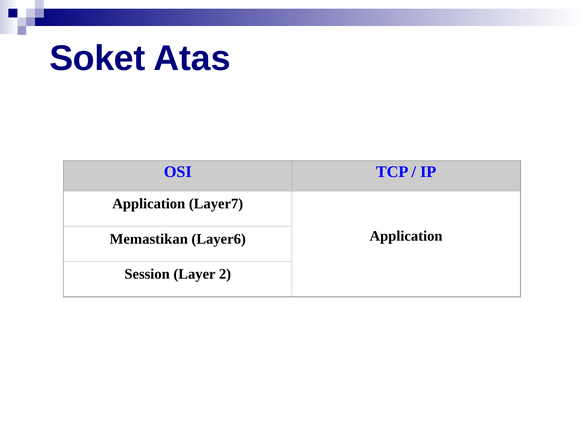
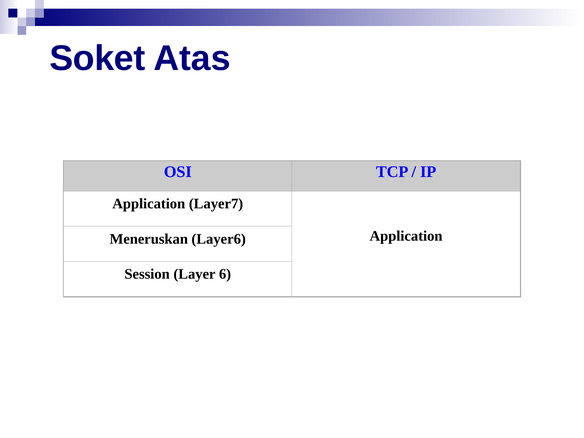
Memastikan: Memastikan -> Meneruskan (149, 239)
2: 2 -> 6 (225, 274)
